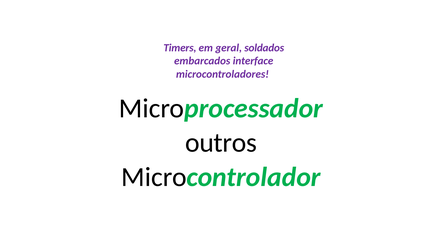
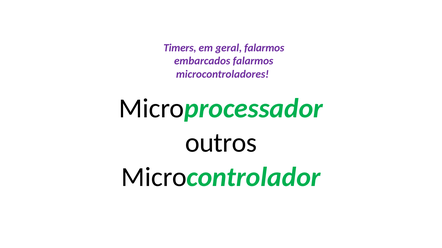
geral soldados: soldados -> falarmos (264, 48)
embarcados interface: interface -> falarmos (253, 61)
